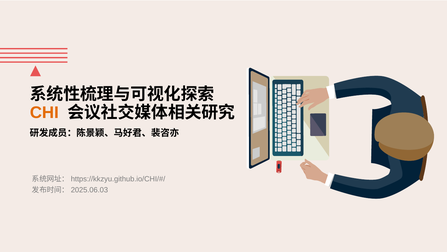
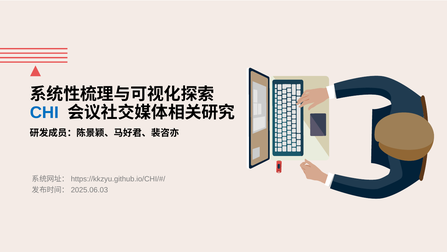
CHI colour: orange -> blue (44, 112)
